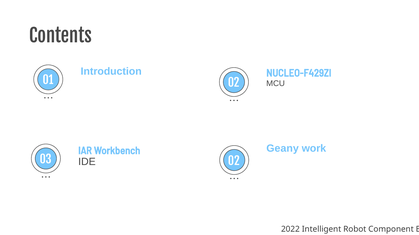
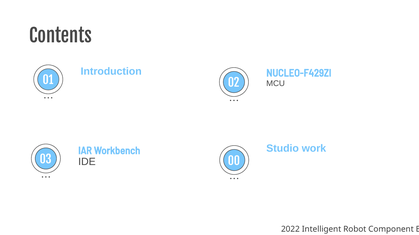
Geany: Geany -> Studio (283, 149)
03 02: 02 -> 00 (234, 162)
